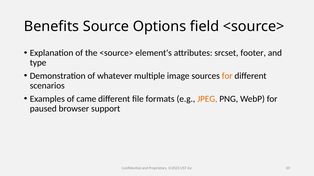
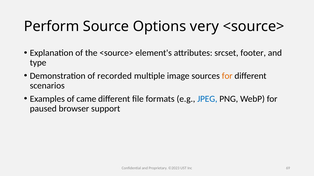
Benefits: Benefits -> Perform (52, 26)
field: field -> very (204, 26)
whatever: whatever -> recorded (115, 76)
JPEG colour: orange -> blue (207, 99)
